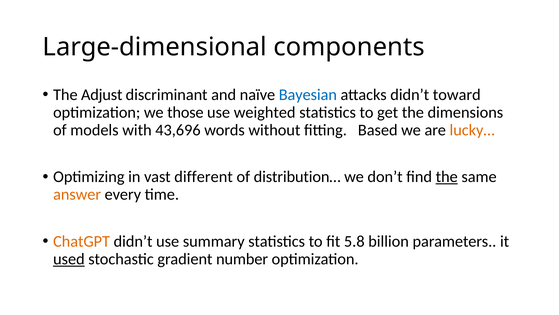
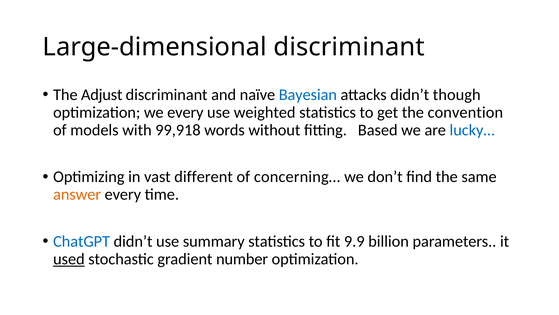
Large-dimensional components: components -> discriminant (349, 47)
toward: toward -> though (457, 95)
we those: those -> every (185, 112)
dimensions: dimensions -> convention (465, 112)
43,696: 43,696 -> 99,918 (178, 130)
lucky… colour: orange -> blue (472, 130)
distribution…: distribution… -> concerning… (297, 177)
the underline: present -> none (447, 177)
ChatGPT colour: orange -> blue (82, 241)
5.8: 5.8 -> 9.9 (354, 241)
